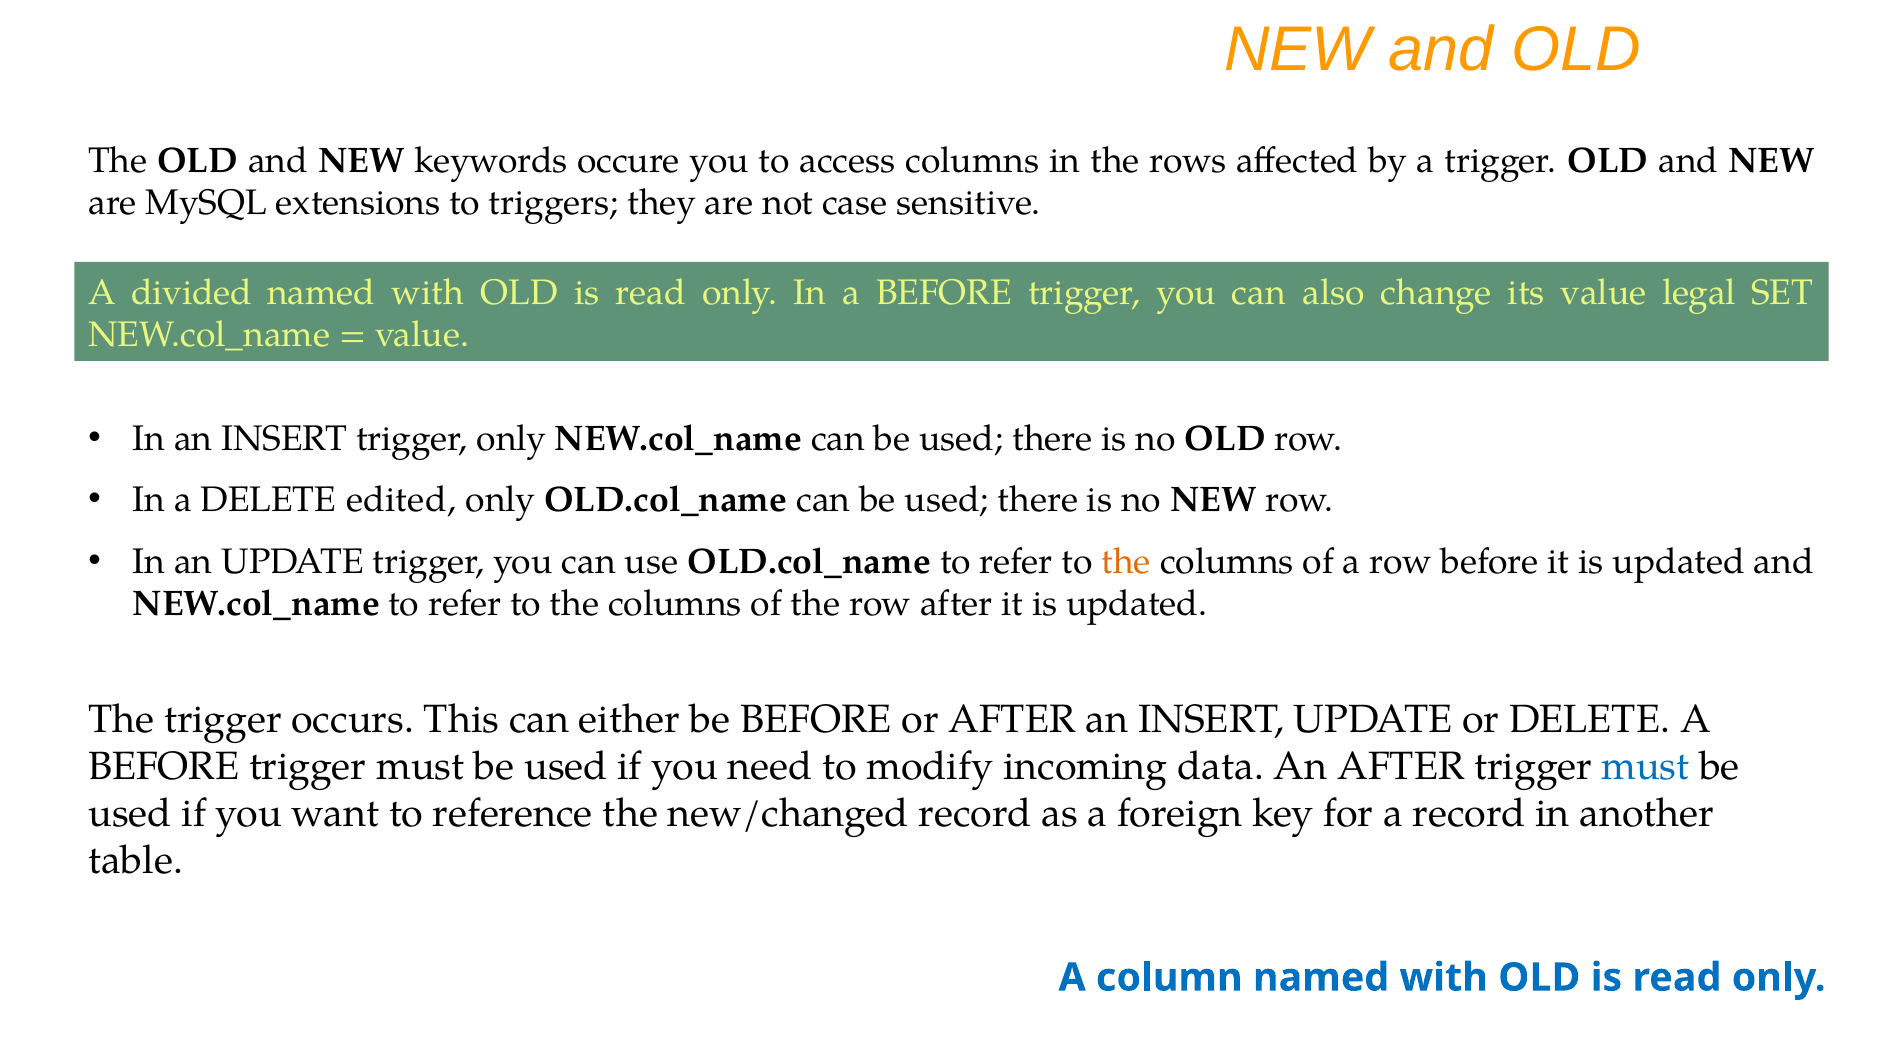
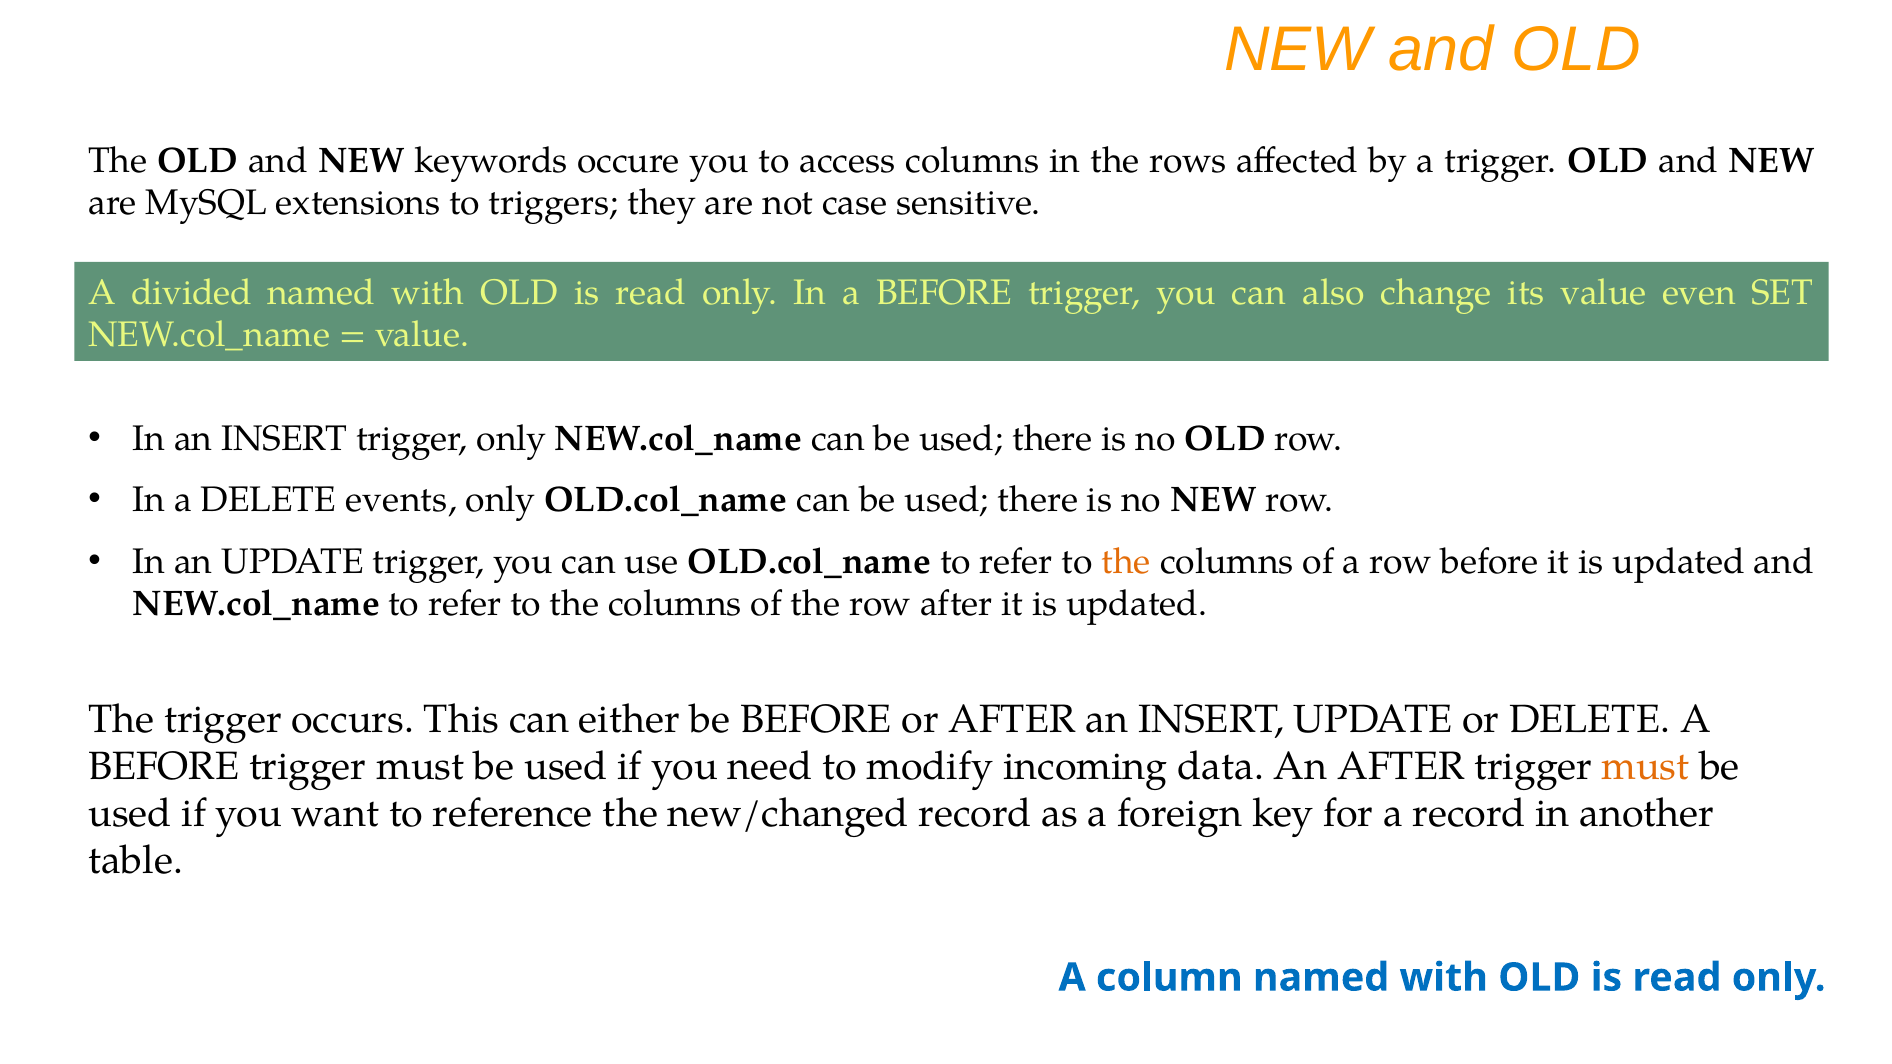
legal: legal -> even (1699, 293)
edited: edited -> events (401, 500)
must colour: blue -> orange (1645, 767)
